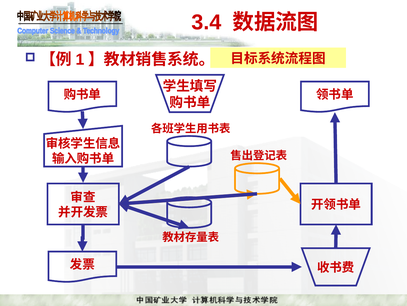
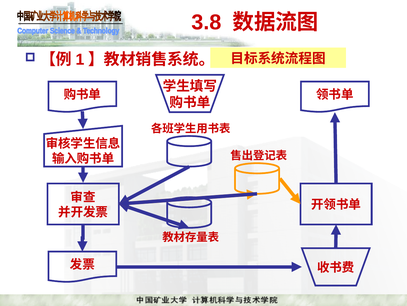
3.4: 3.4 -> 3.8 (206, 22)
